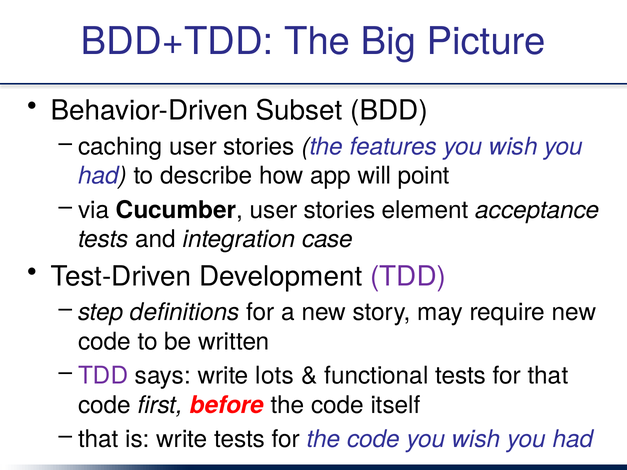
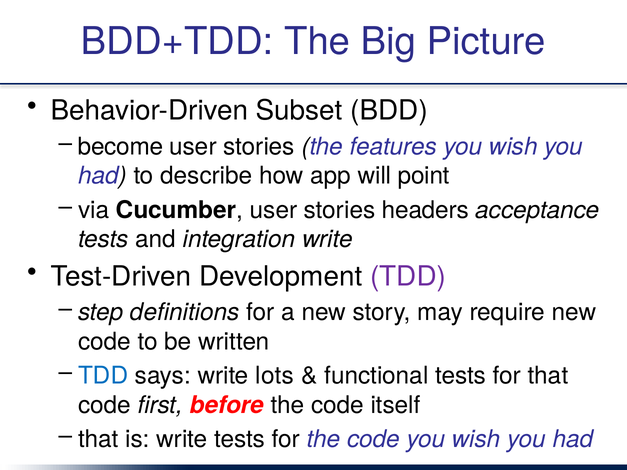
caching: caching -> become (120, 147)
element: element -> headers (425, 210)
integration case: case -> write (327, 239)
TDD colour: purple -> blue (103, 376)
